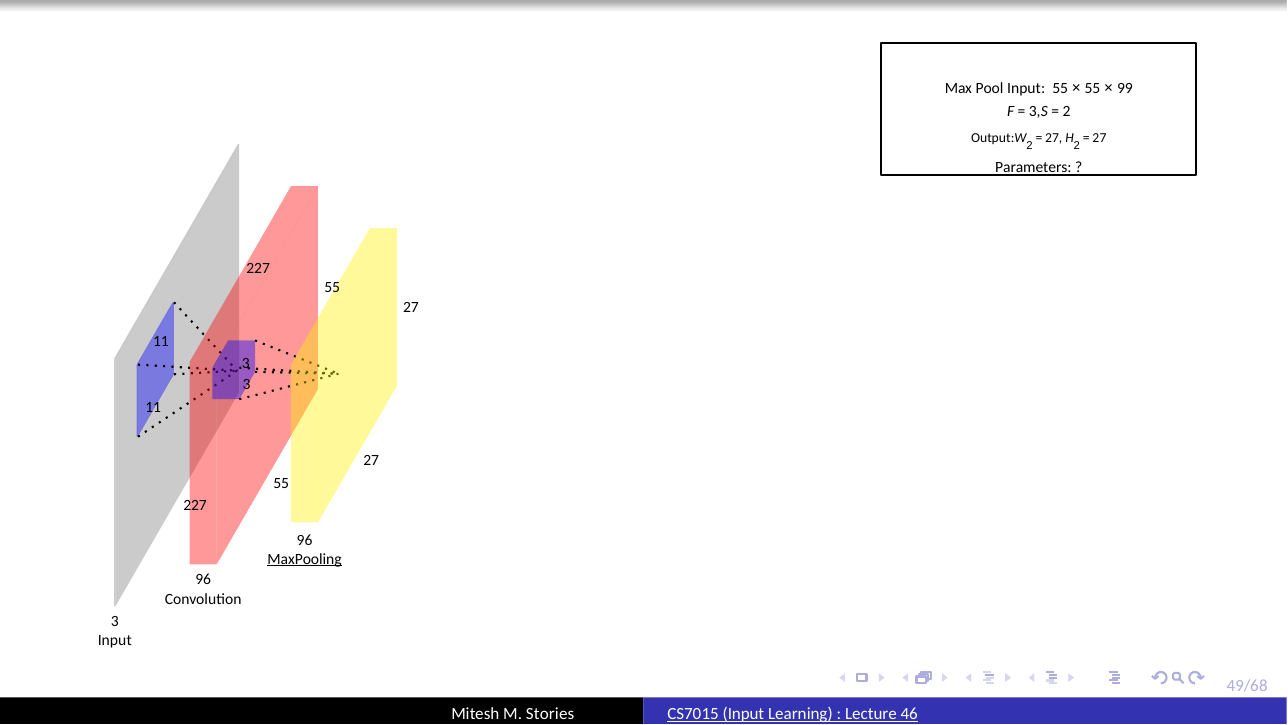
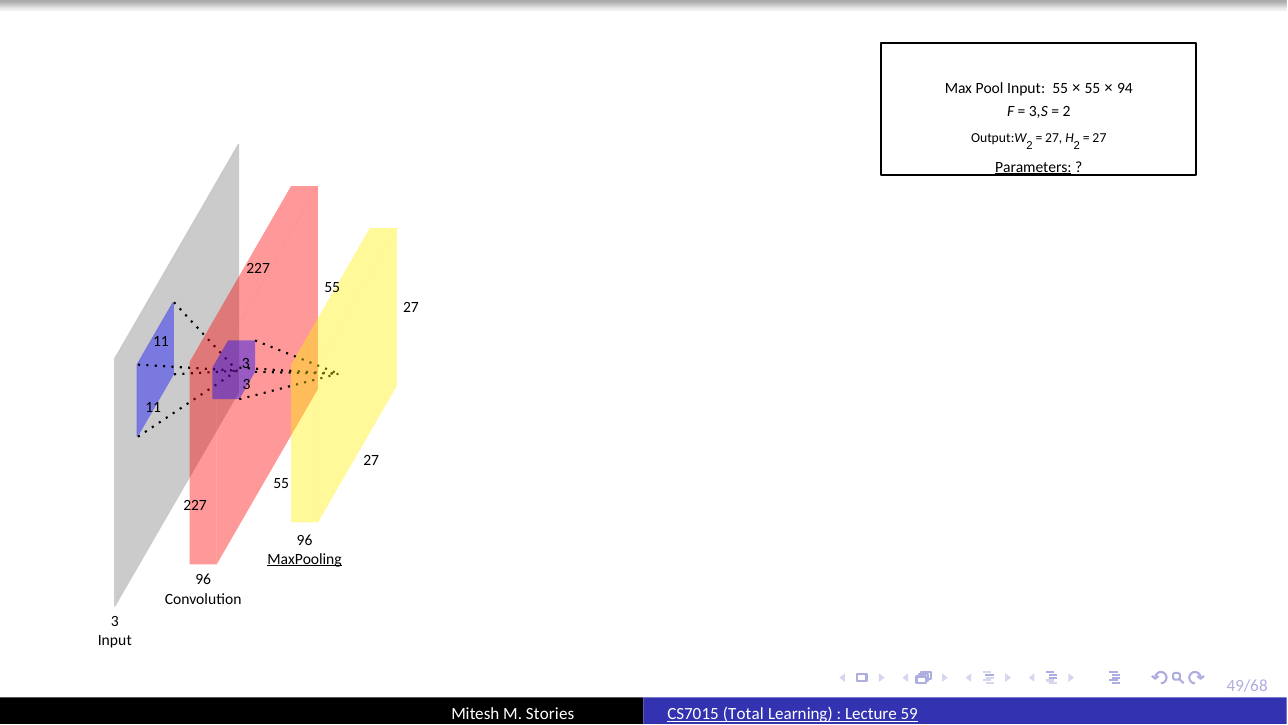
99: 99 -> 94 (1125, 89)
Parameters underline: none -> present (1033, 167)
CS7015 Input: Input -> Total (743, 714)
46: 46 -> 59 (909, 714)
